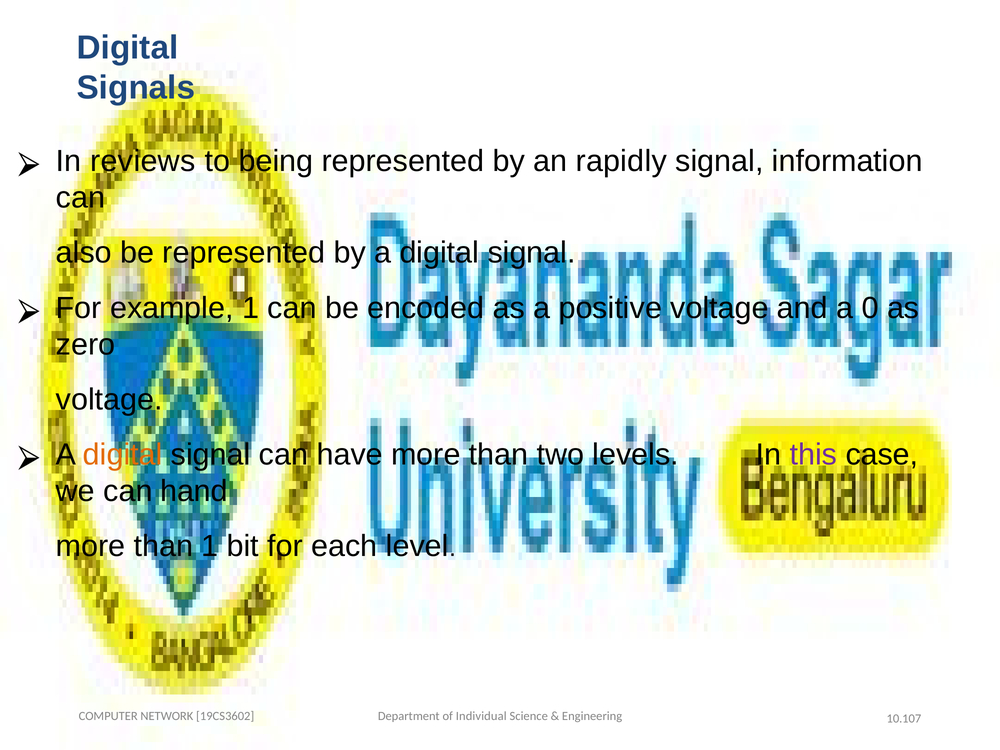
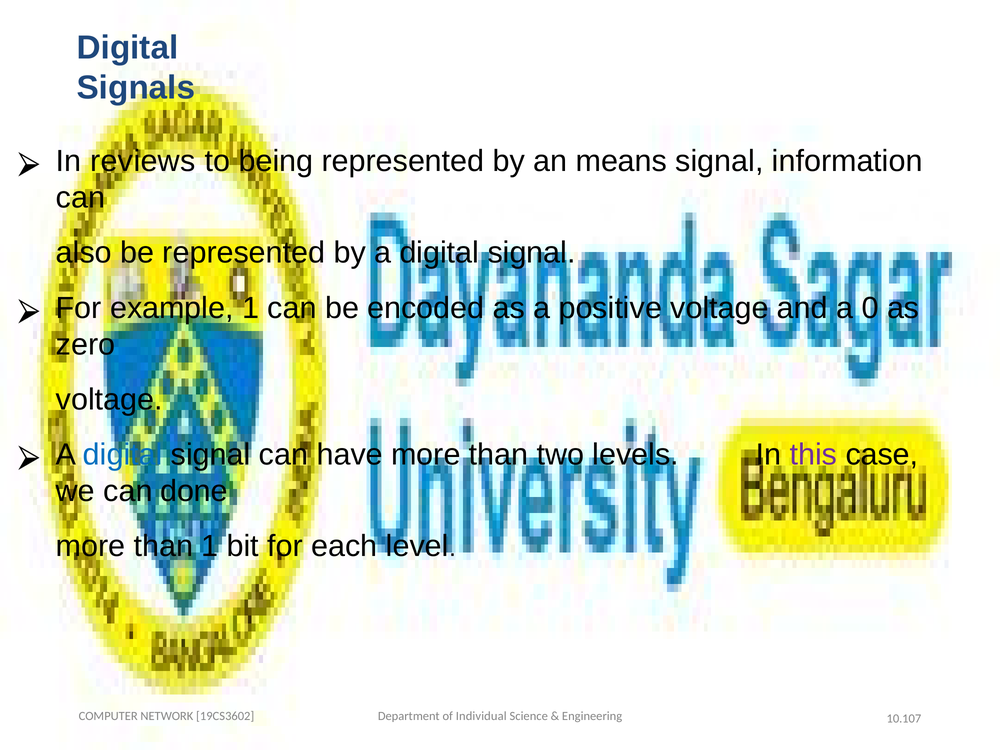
rapidly: rapidly -> means (621, 161)
digital colour: orange -> blue (123, 455)
hand: hand -> done (194, 491)
